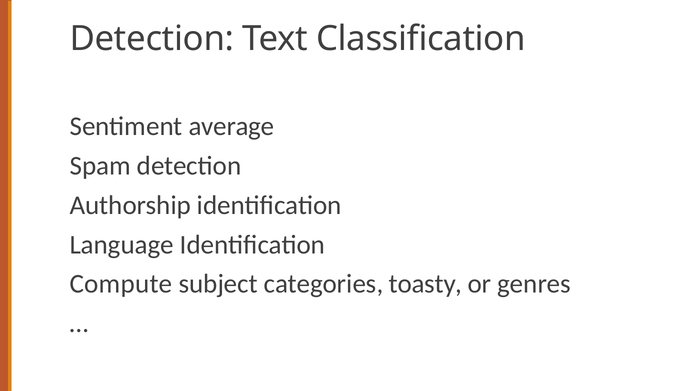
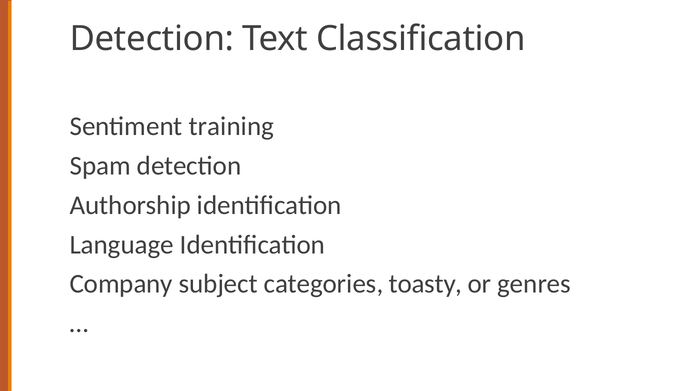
average: average -> training (231, 127)
Compute: Compute -> Company (121, 284)
